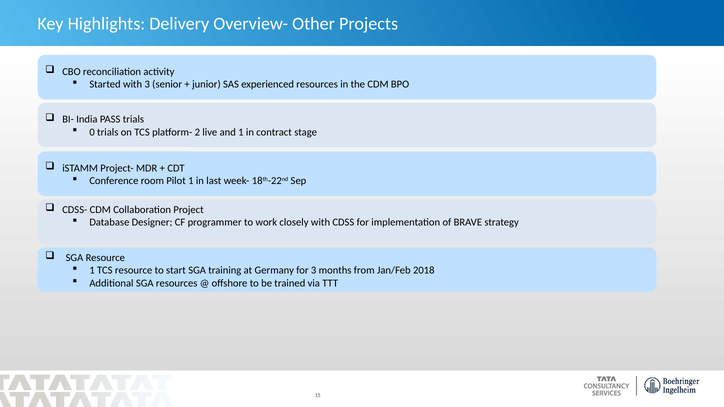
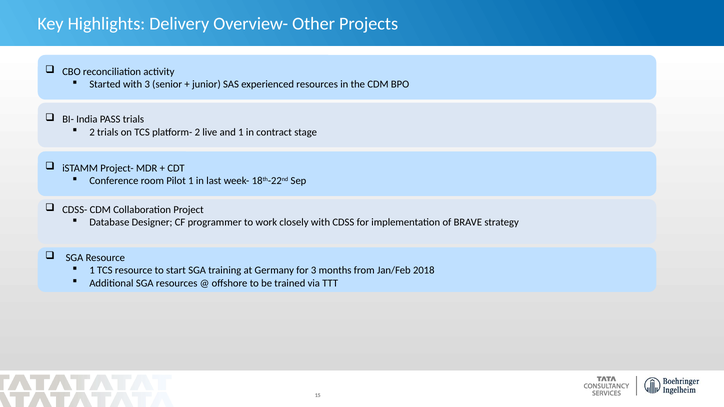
0: 0 -> 2 (92, 132)
